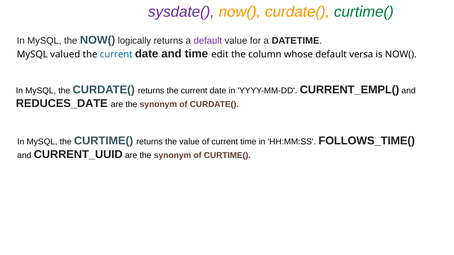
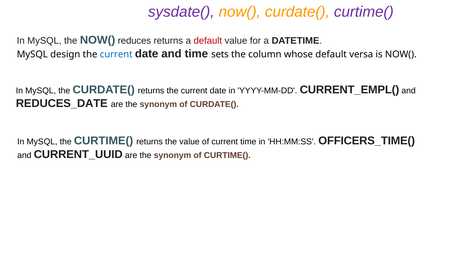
curtime( colour: green -> purple (364, 12)
logically: logically -> reduces (134, 41)
default colour: purple -> red (208, 41)
valued: valued -> design (65, 54)
edit: edit -> sets (220, 54)
FOLLOWS_TIME(: FOLLOWS_TIME( -> OFFICERS_TIME( (367, 141)
